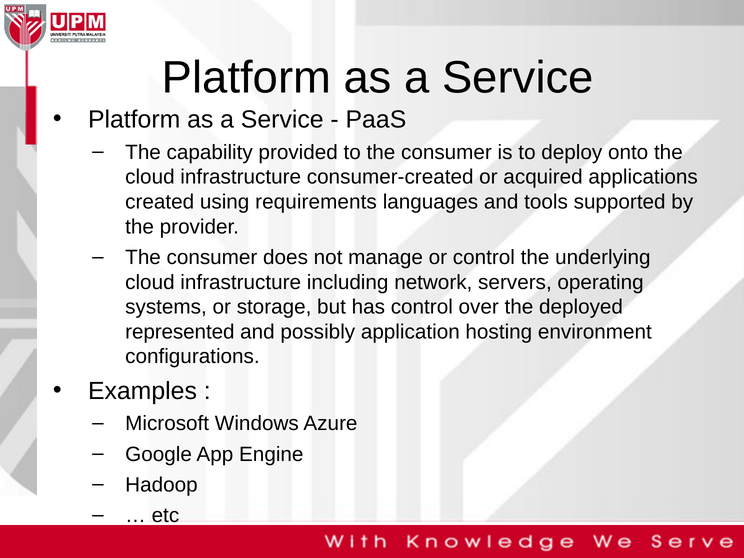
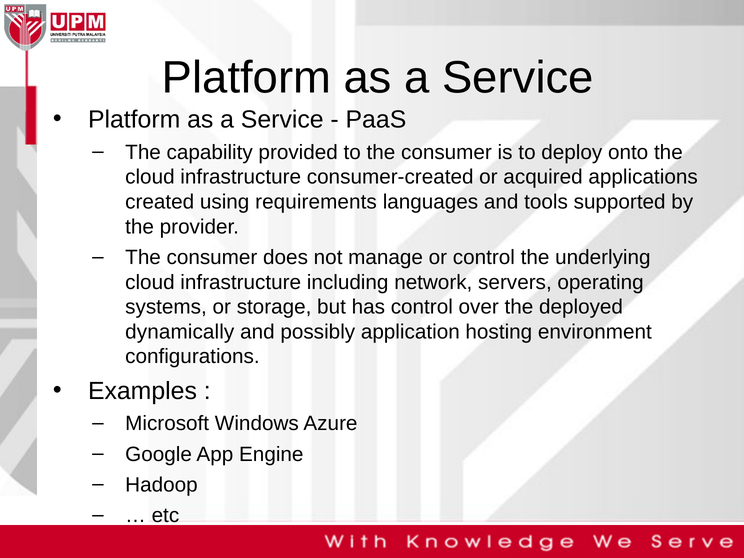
represented: represented -> dynamically (180, 332)
